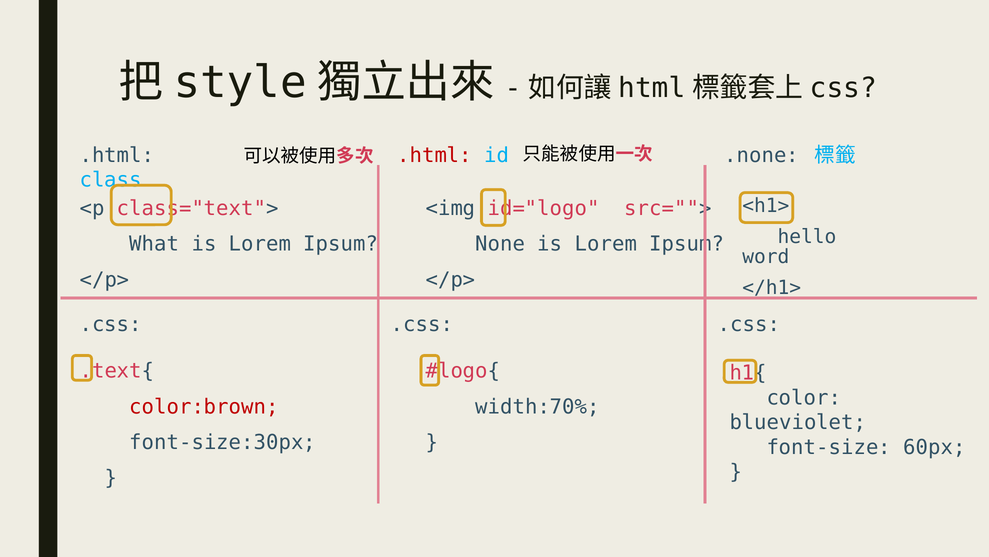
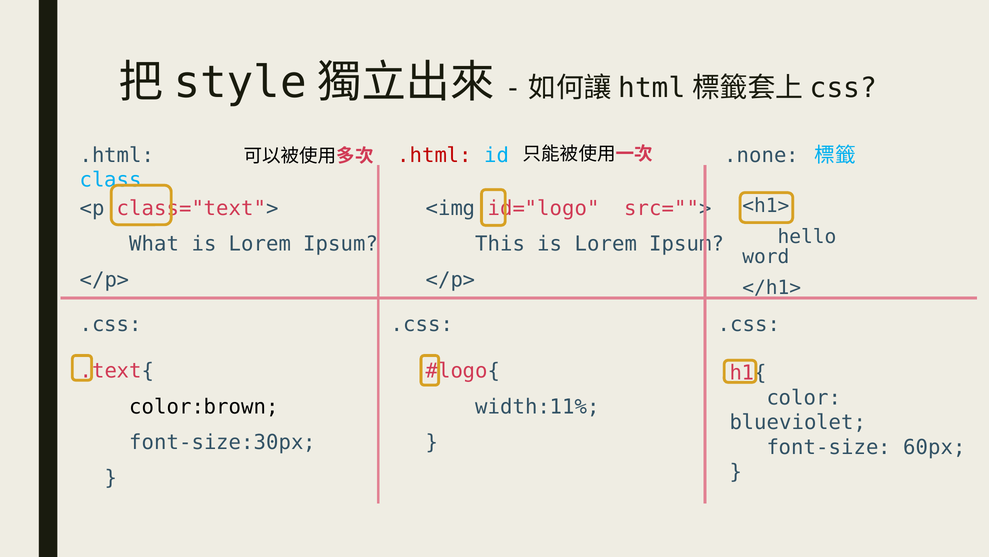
None: None -> This (500, 244)
width:70%: width:70% -> width:11% (538, 406)
color:brown colour: red -> black (204, 406)
